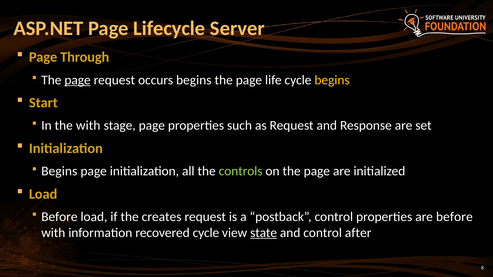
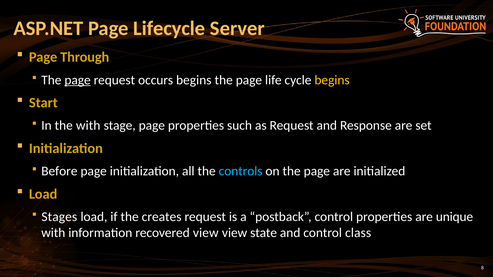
Begins: Begins -> Before (59, 171)
controls colour: light green -> light blue (241, 171)
Before: Before -> Stages (59, 217)
are before: before -> unique (454, 217)
recovered cycle: cycle -> view (206, 233)
state underline: present -> none (264, 233)
after: after -> class (358, 233)
